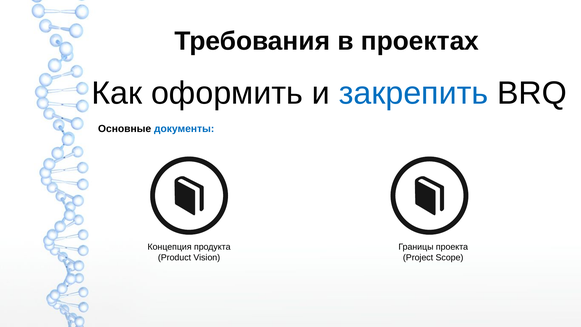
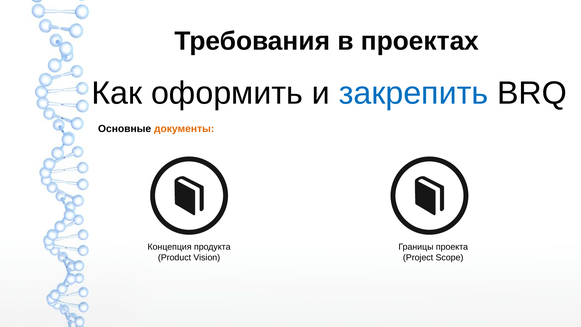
документы colour: blue -> orange (184, 129)
